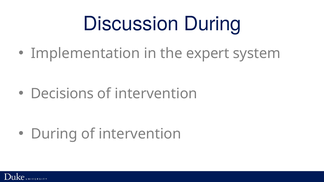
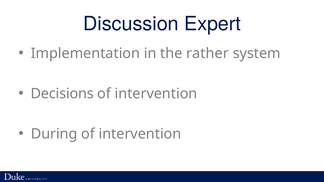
Discussion During: During -> Expert (213, 24)
expert: expert -> rather (208, 53)
